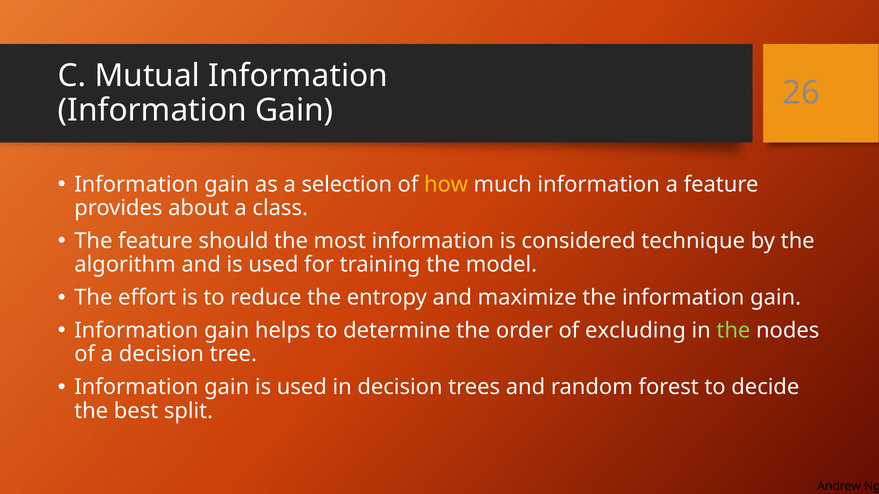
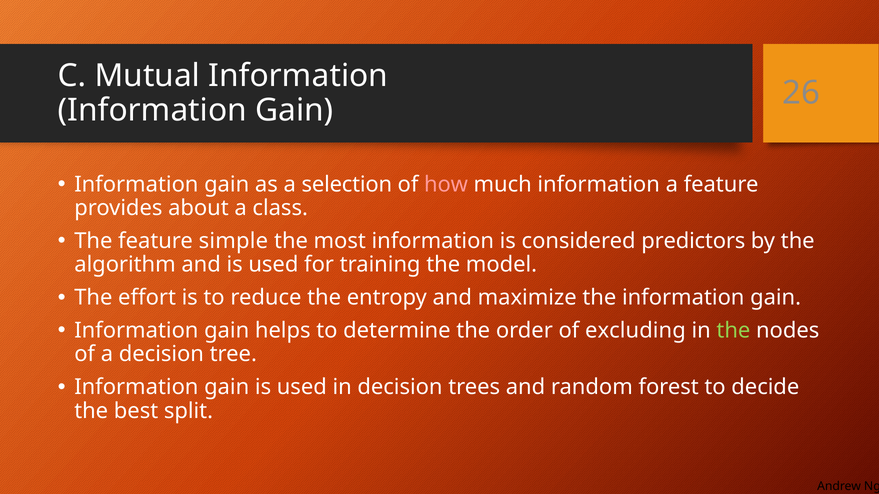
how colour: yellow -> pink (446, 185)
should: should -> simple (233, 241)
technique: technique -> predictors (693, 241)
